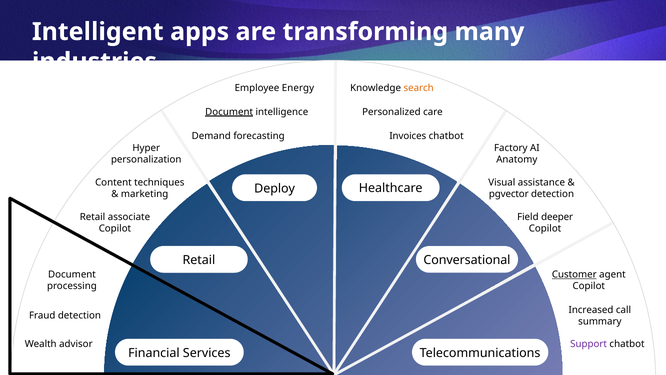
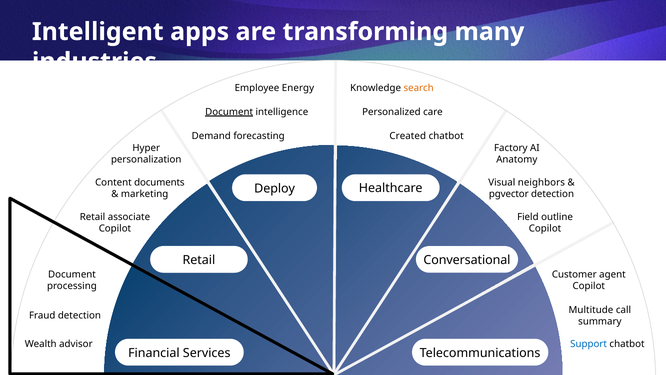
Invoices: Invoices -> Created (408, 136)
techniques: techniques -> documents (159, 182)
assistance: assistance -> neighbors (541, 182)
deeper: deeper -> outline (557, 217)
Customer underline: present -> none (574, 274)
Increased: Increased -> Multitude (591, 310)
Support colour: purple -> blue (589, 344)
